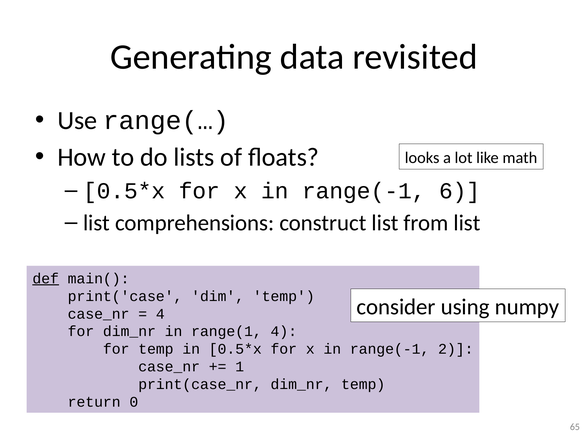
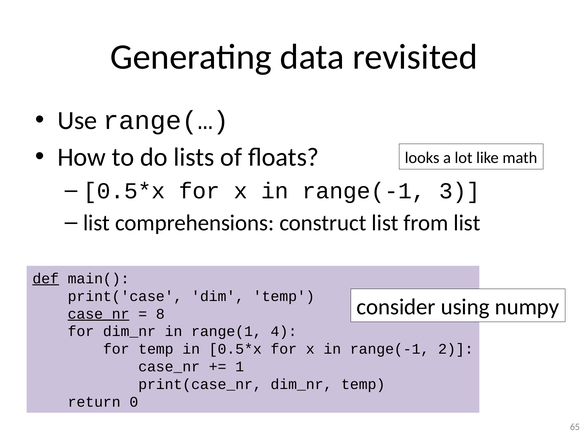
6: 6 -> 3 (460, 191)
case_nr underline: none -> present (99, 314)
4: 4 -> 8 (160, 314)
